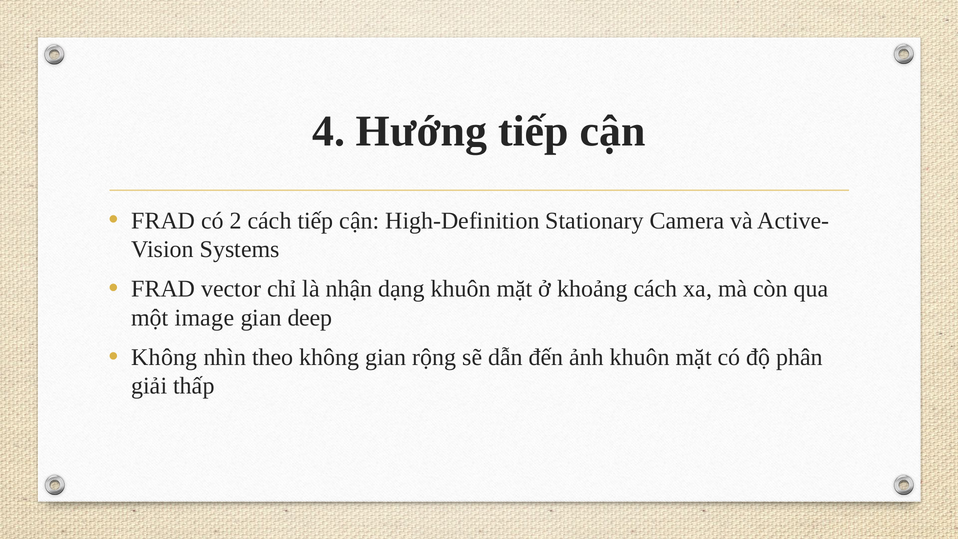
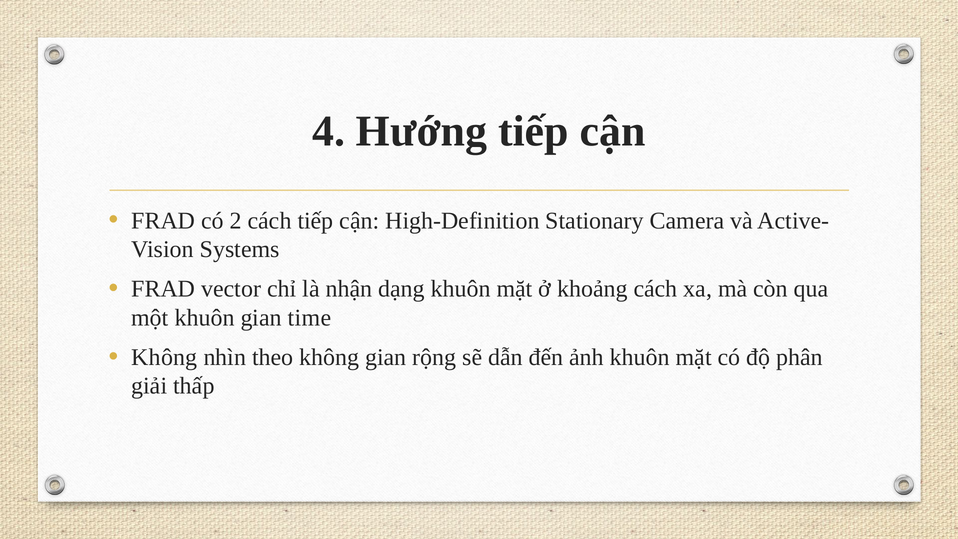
một image: image -> khuôn (205, 318)
deep: deep -> time (310, 318)
